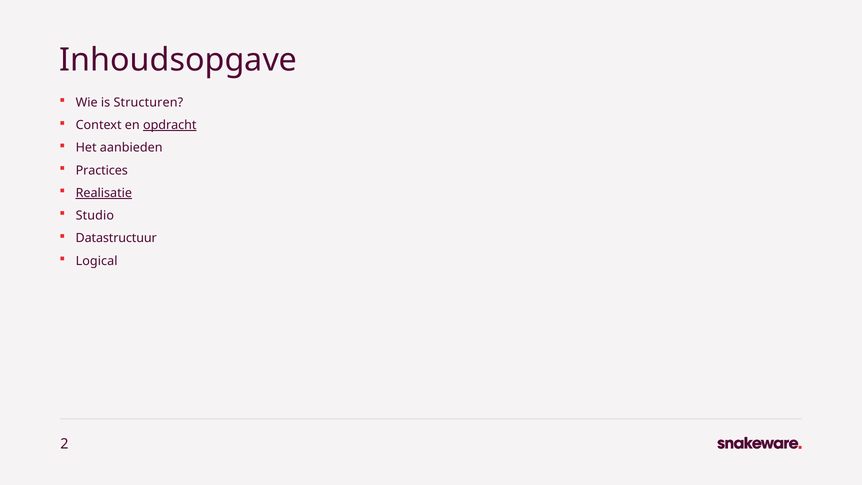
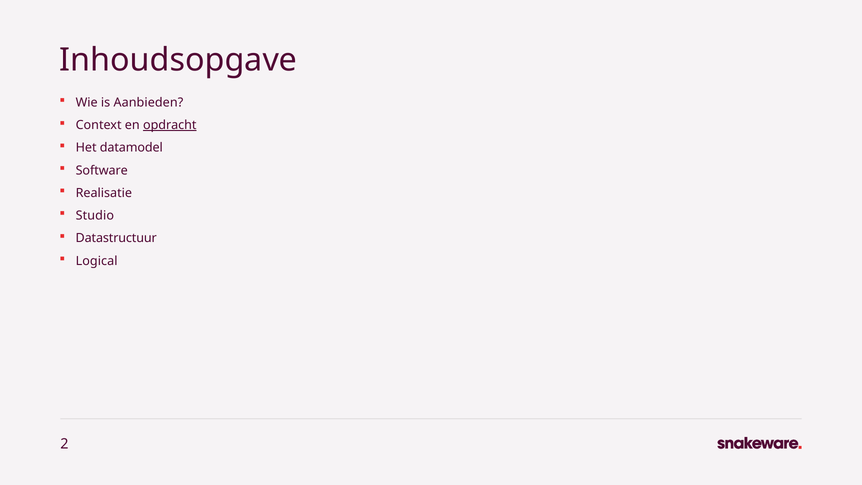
Structuren: Structuren -> Aanbieden (148, 103)
aanbieden: aanbieden -> datamodel (131, 148)
Practices: Practices -> Software (102, 170)
Realisatie underline: present -> none (104, 193)
